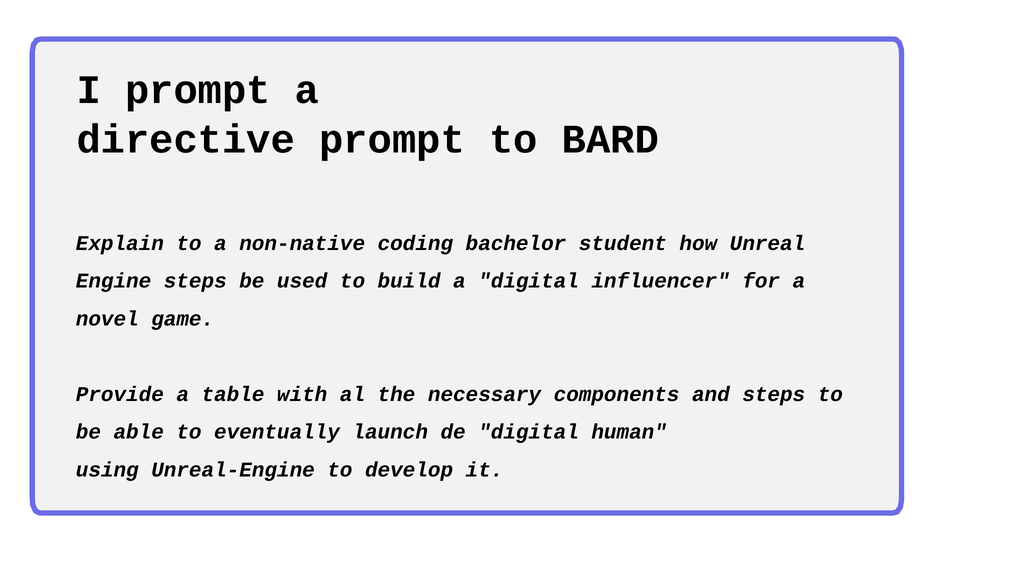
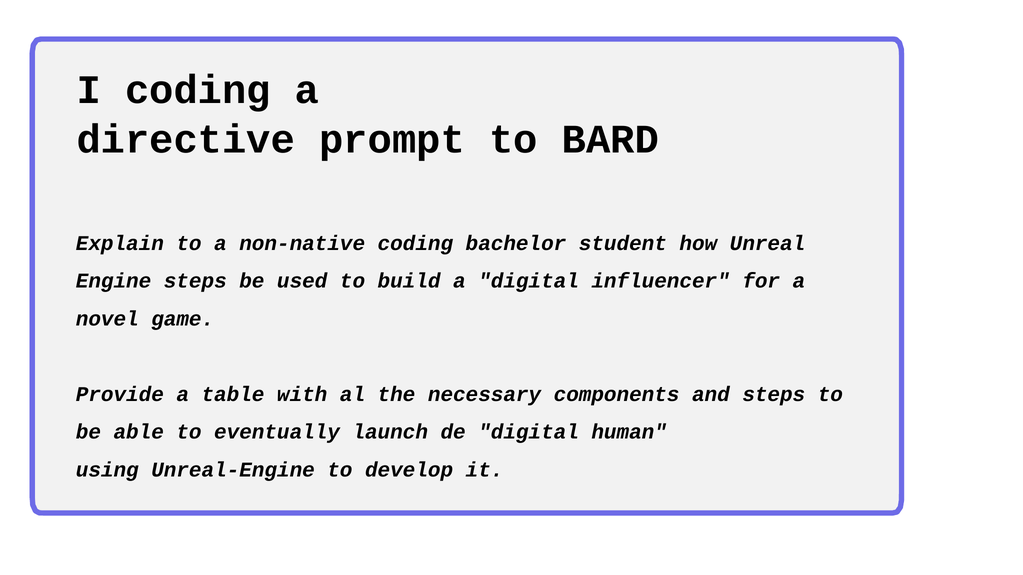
I prompt: prompt -> coding (198, 90)
